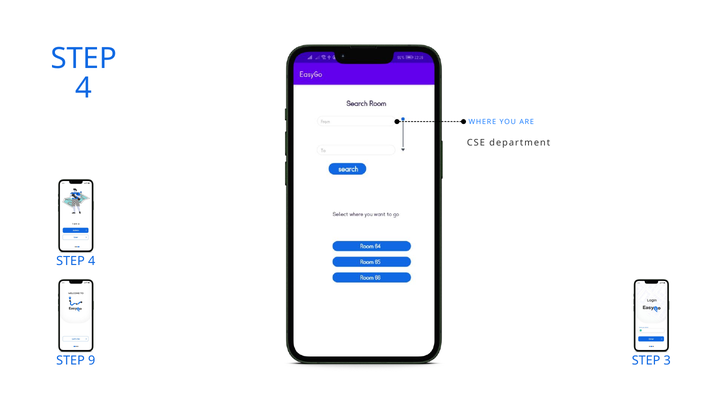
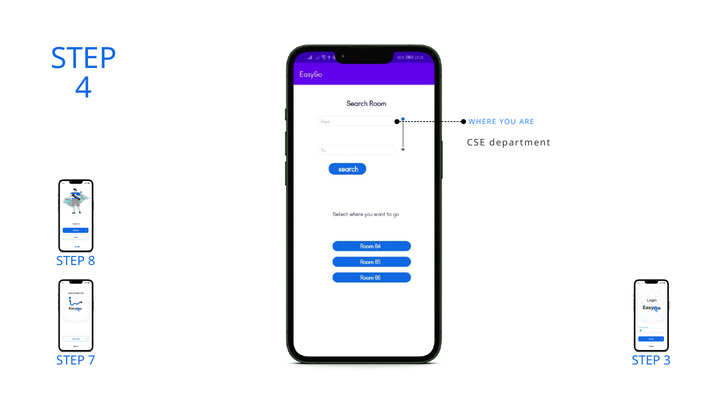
4: 4 -> 8 (92, 261)
9: 9 -> 7 (92, 360)
